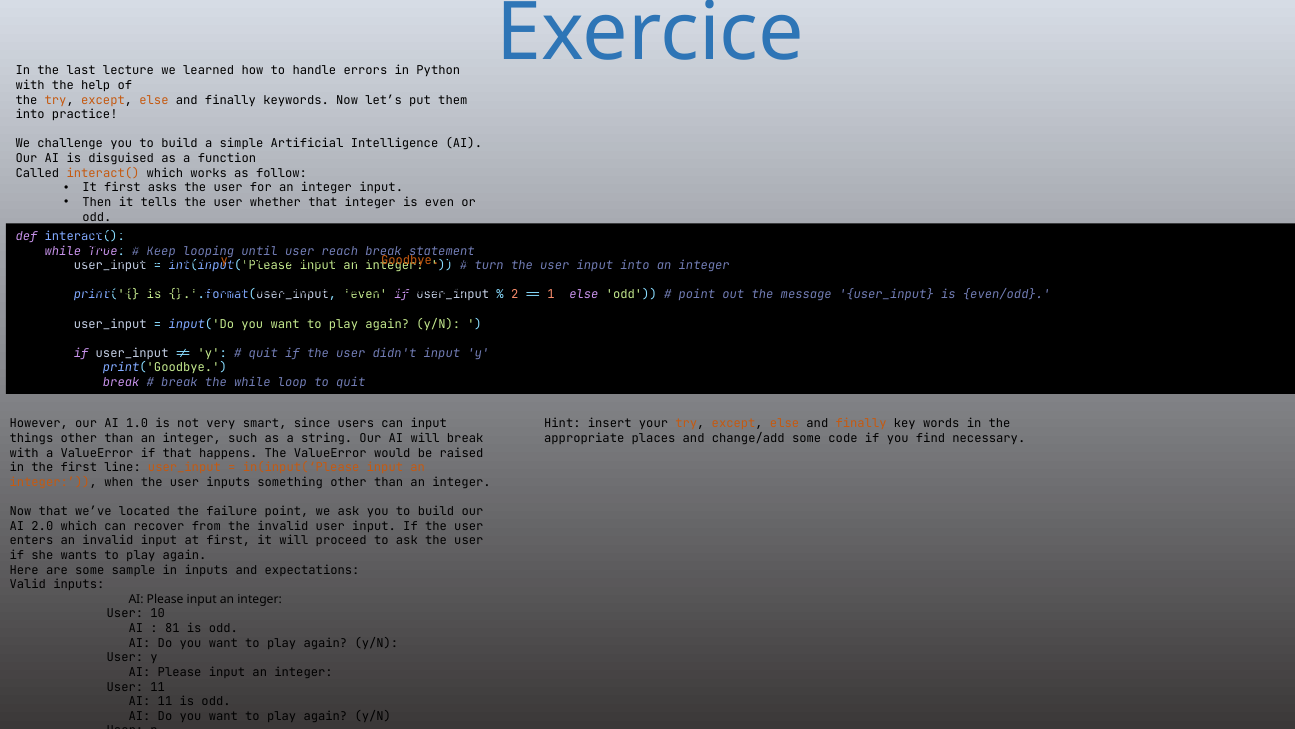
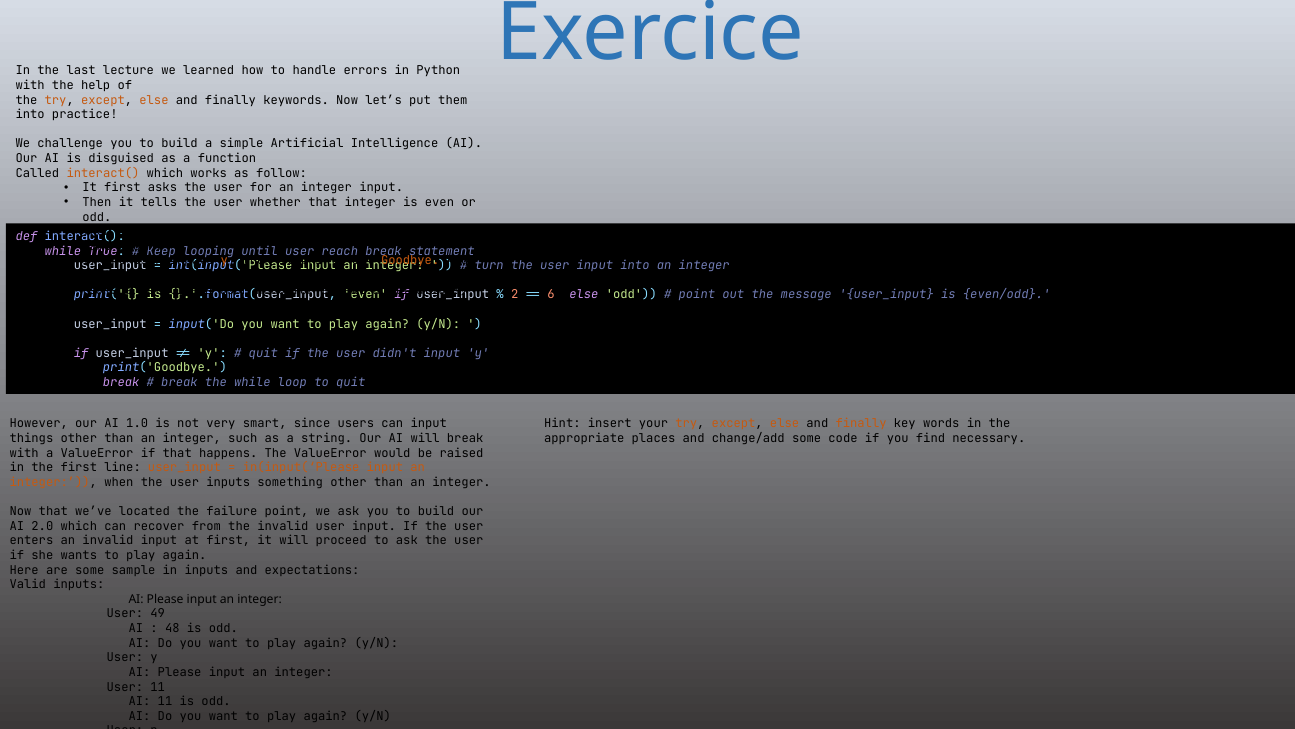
1: 1 -> 6 (551, 295)
10: 10 -> 49 (158, 613)
81: 81 -> 48 (172, 628)
